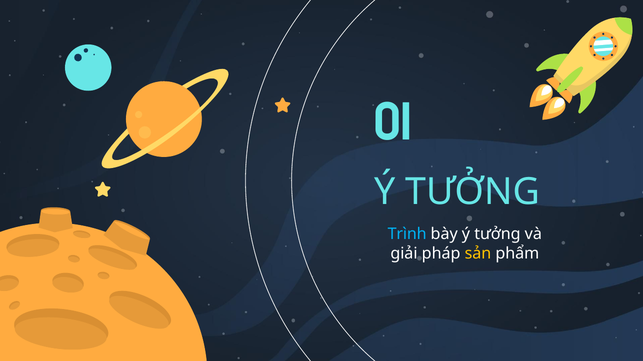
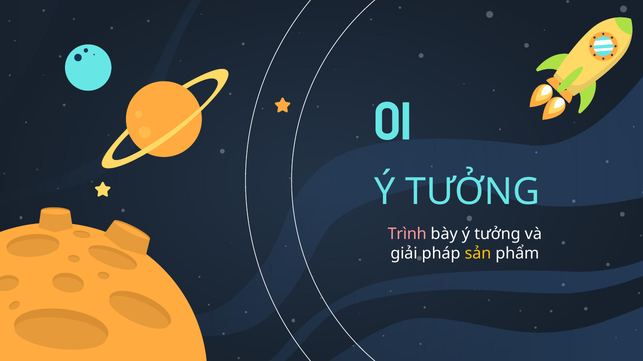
Trình colour: light blue -> pink (407, 235)
